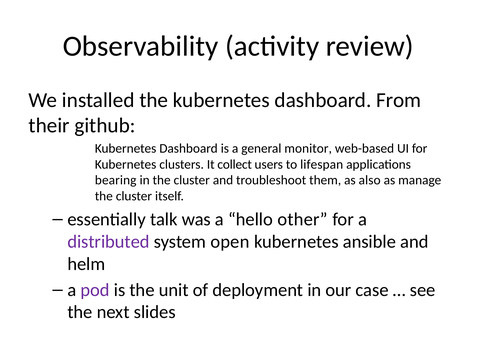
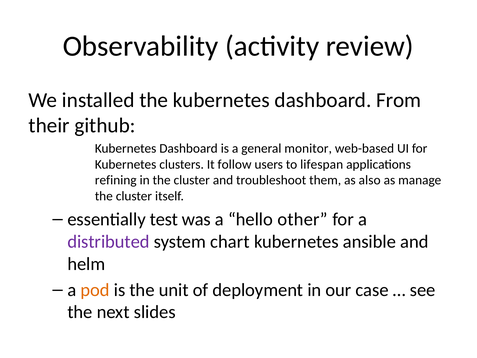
collect: collect -> follow (235, 164)
bearing: bearing -> refining (116, 180)
talk: talk -> test (164, 219)
open: open -> chart (230, 241)
pod colour: purple -> orange (95, 290)
